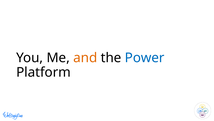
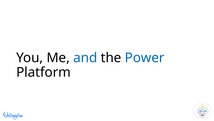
and colour: orange -> blue (85, 58)
